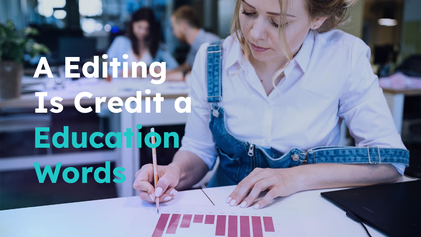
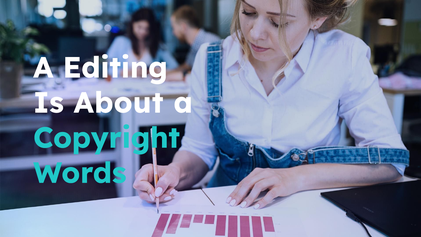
Credit: Credit -> About (119, 103)
Education: Education -> Copyright (107, 138)
